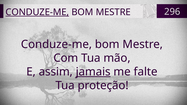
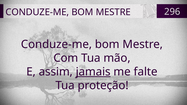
CONDUZE-ME underline: present -> none (37, 12)
